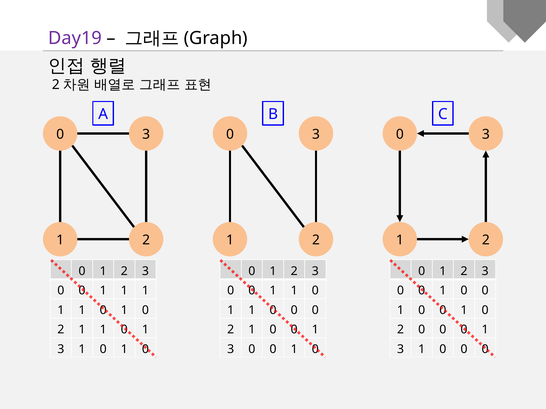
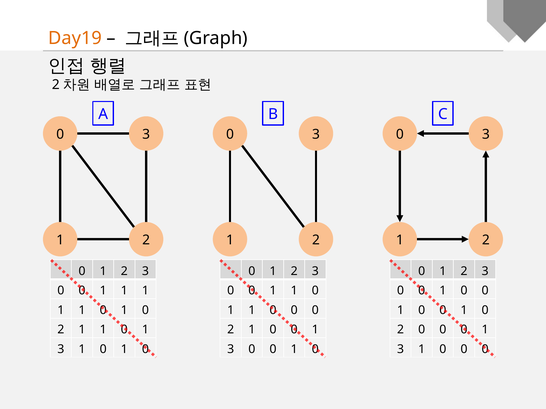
Day19 colour: purple -> orange (75, 38)
